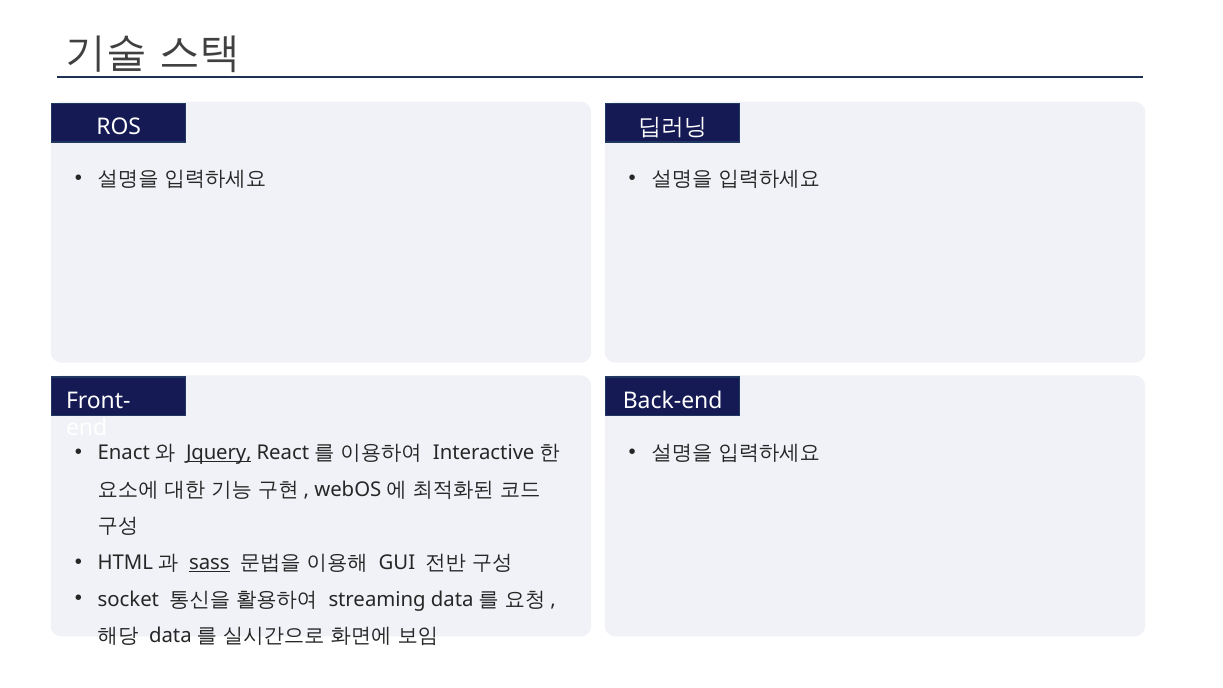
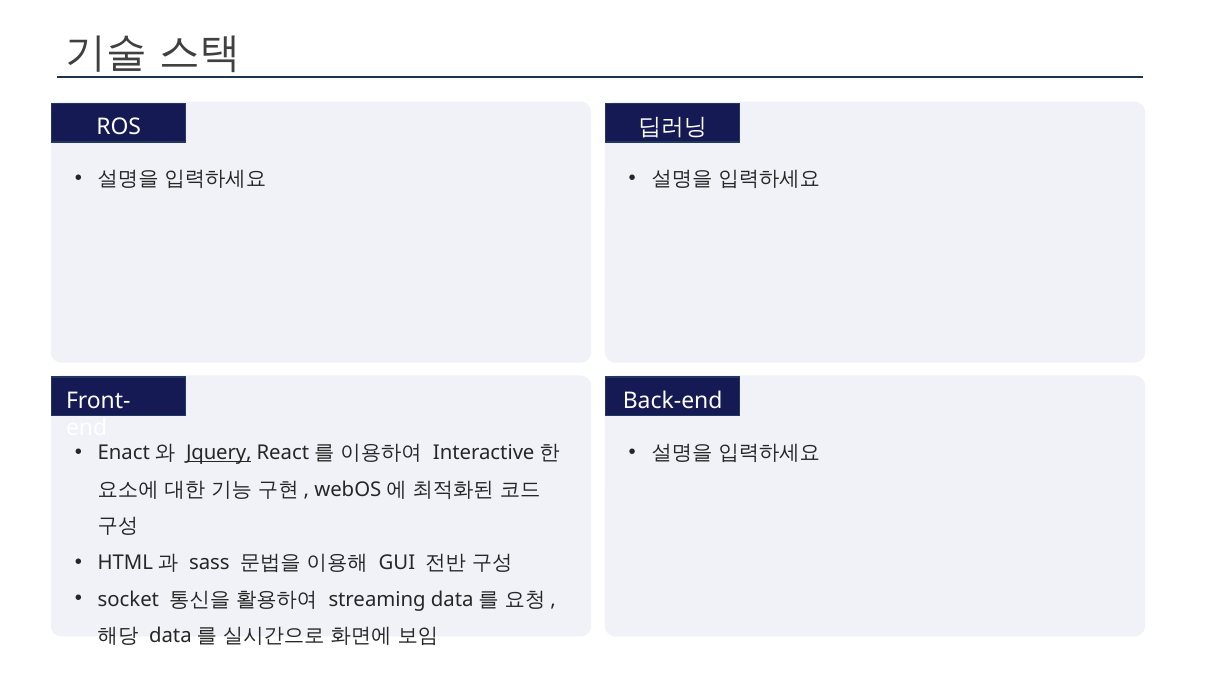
sass underline: present -> none (209, 563)
